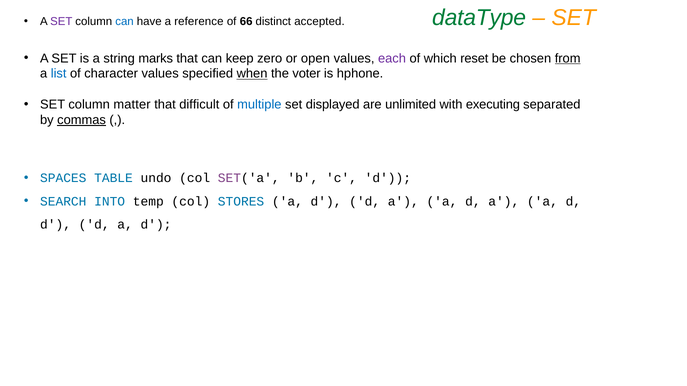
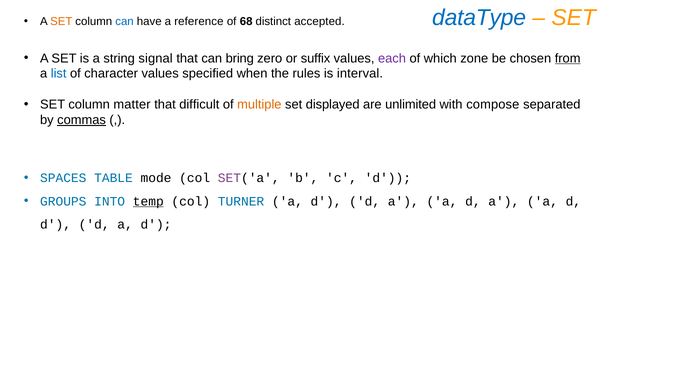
dataType colour: green -> blue (479, 18)
SET colour: purple -> orange (61, 22)
66: 66 -> 68 (246, 22)
marks: marks -> signal (156, 58)
keep: keep -> bring (240, 58)
open: open -> suffix (316, 58)
reset: reset -> zone (474, 58)
when underline: present -> none (252, 74)
voter: voter -> rules (306, 74)
hphone: hphone -> interval (360, 74)
multiple colour: blue -> orange (259, 105)
executing: executing -> compose (493, 105)
undo: undo -> mode (156, 178)
SEARCH: SEARCH -> GROUPS (63, 201)
temp underline: none -> present (148, 201)
STORES: STORES -> TURNER (241, 201)
